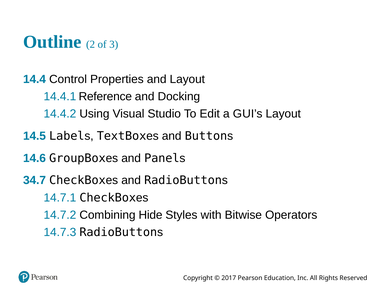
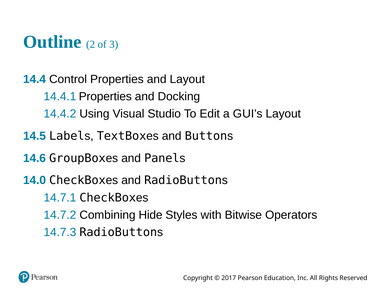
14.4.1 Reference: Reference -> Properties (105, 96)
34.7: 34.7 -> 14.0 (35, 180)
